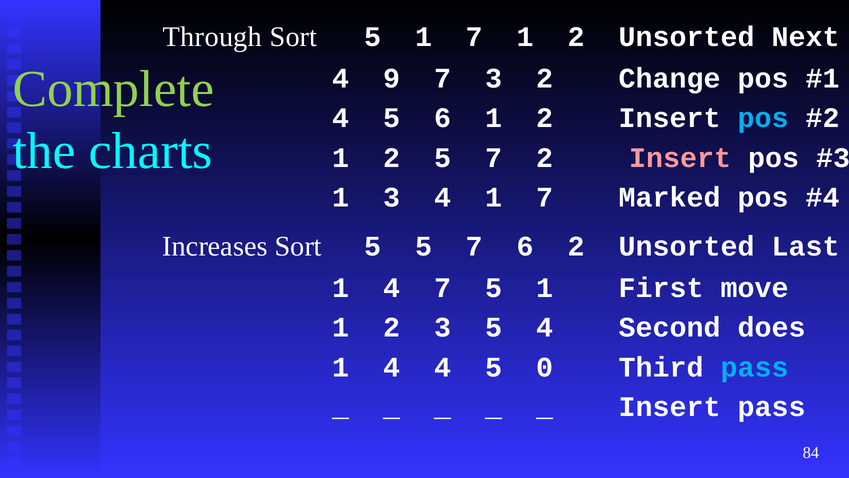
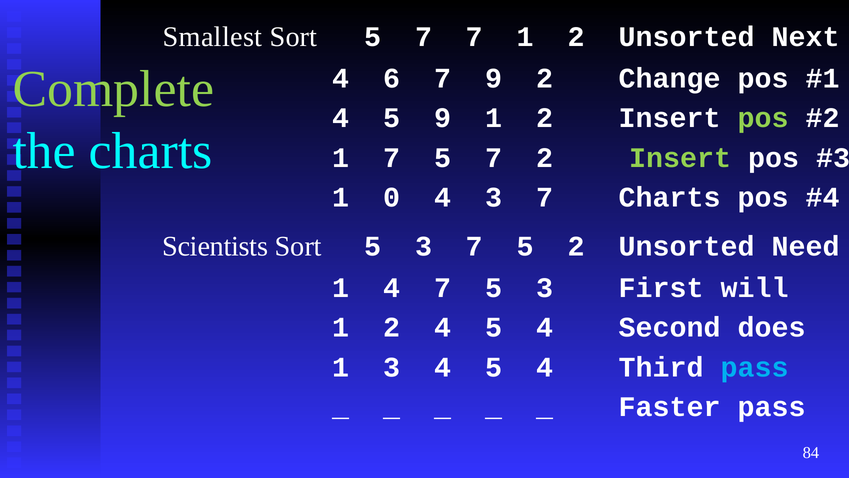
Through: Through -> Smallest (212, 37)
Sort 5 1: 1 -> 7 (424, 37)
9: 9 -> 6 (392, 78)
7 3: 3 -> 9 (494, 78)
5 6: 6 -> 9 (443, 118)
pos colour: light blue -> light green (763, 118)
2: 2 -> 7 (392, 158)
Insert colour: pink -> light green (680, 158)
1 3: 3 -> 0 (392, 197)
4 1: 1 -> 3 (494, 197)
7 Marked: Marked -> Charts (670, 197)
Increases: Increases -> Scientists (215, 246)
Sort 5 5: 5 -> 3 (424, 246)
6: 6 -> 5 (525, 246)
Last: Last -> Need (806, 246)
7 5 1: 1 -> 3 (545, 288)
move: move -> will (755, 288)
2 3: 3 -> 4 (443, 327)
4: 4 -> 3 (392, 367)
0: 0 -> 4 (545, 367)
Insert: Insert -> Faster (670, 407)
